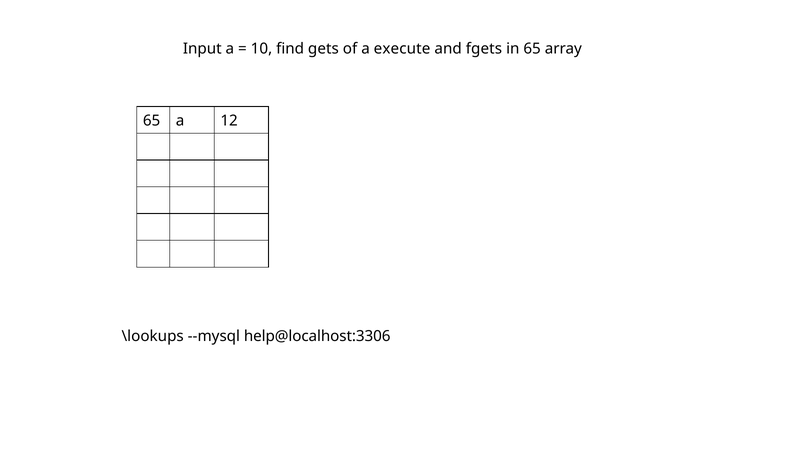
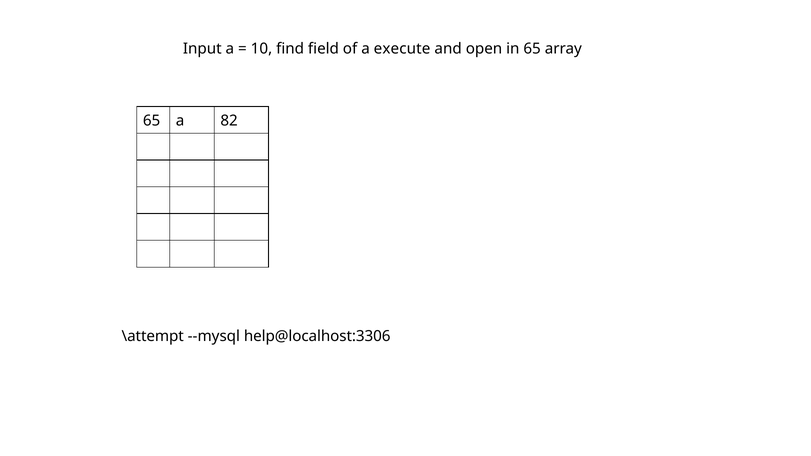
gets: gets -> field (323, 49)
fgets: fgets -> open (484, 49)
12: 12 -> 82 (229, 121)
\lookups: \lookups -> \attempt (153, 336)
